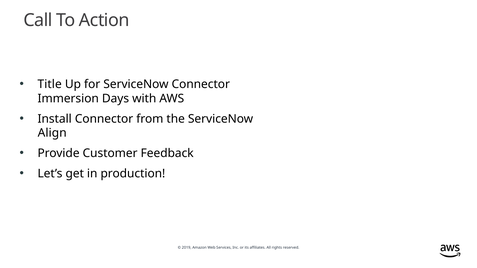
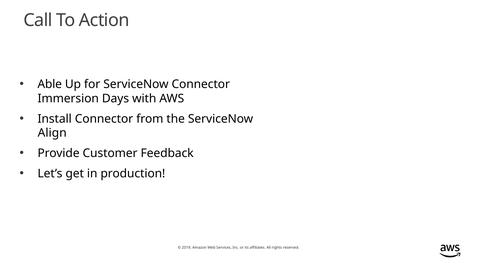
Title: Title -> Able (50, 84)
